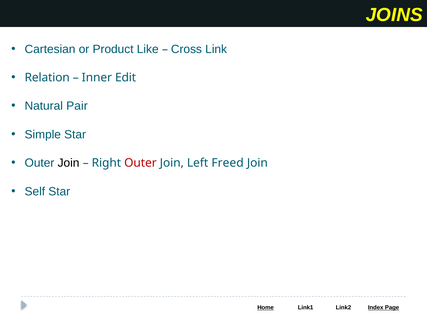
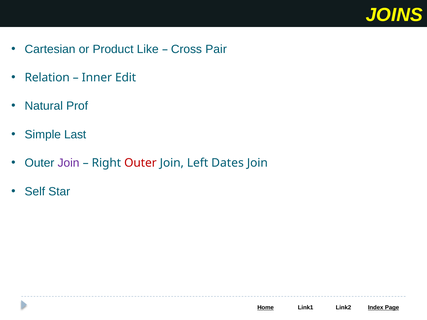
Link: Link -> Pair (216, 49)
Pair: Pair -> Prof (77, 106)
Simple Star: Star -> Last (75, 135)
Join colour: black -> purple (69, 163)
Freed: Freed -> Dates (228, 163)
